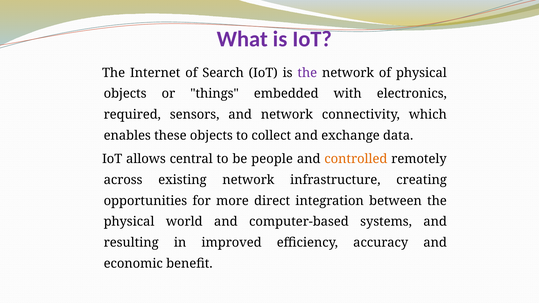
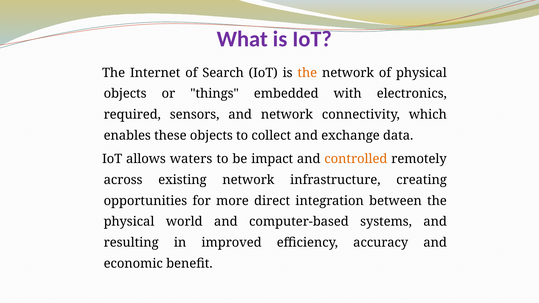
the colour: purple -> orange (307, 73)
central: central -> waters (191, 159)
people: people -> impact (272, 159)
